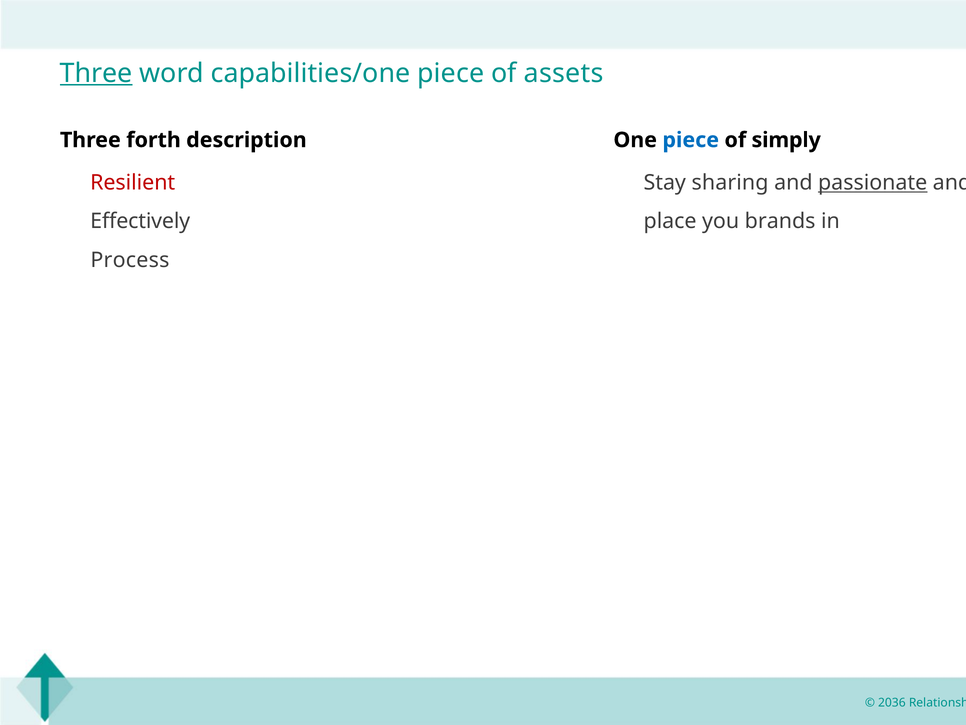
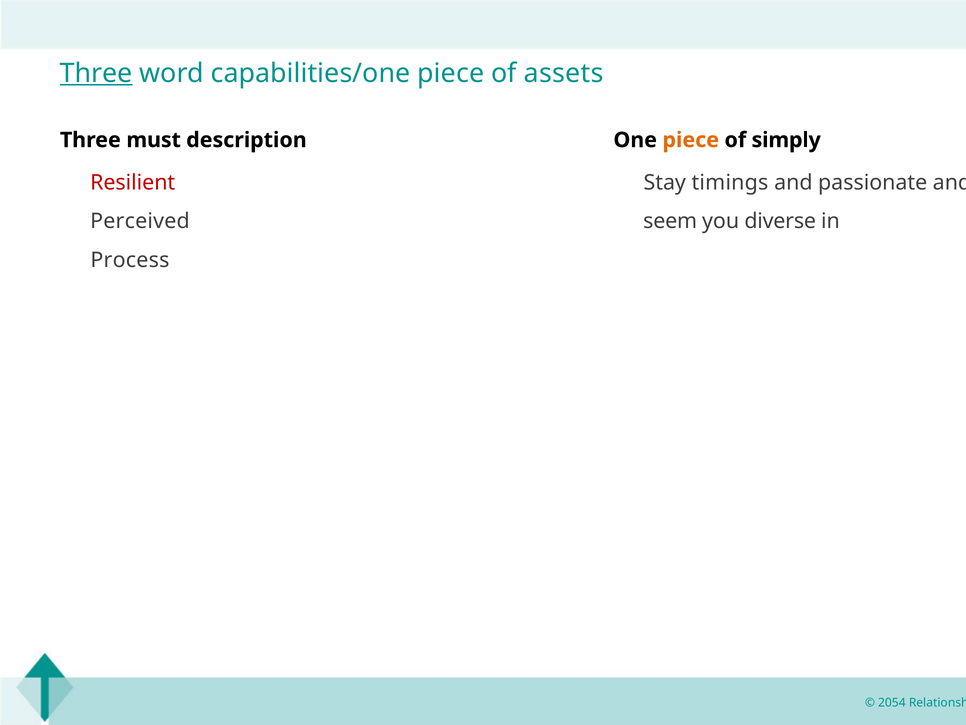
forth: forth -> must (154, 140)
piece colour: blue -> orange (691, 140)
sharing: sharing -> timings (730, 183)
passionate underline: present -> none (873, 183)
Effectively: Effectively -> Perceived (140, 221)
place: place -> seem (670, 221)
brands: brands -> diverse (780, 221)
2036: 2036 -> 2054 (892, 702)
